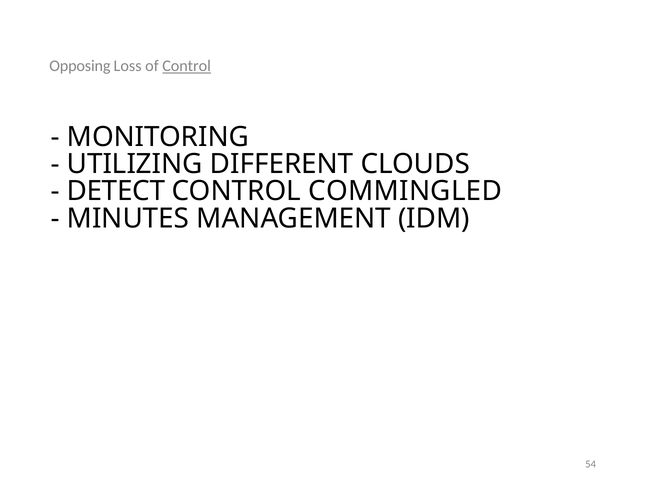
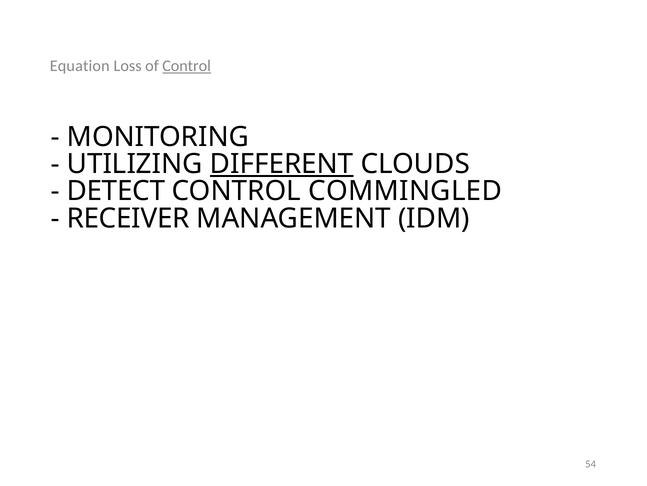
Opposing: Opposing -> Equation (80, 66)
DIFFERENT underline: none -> present (282, 164)
MINUTES: MINUTES -> RECEIVER (128, 218)
